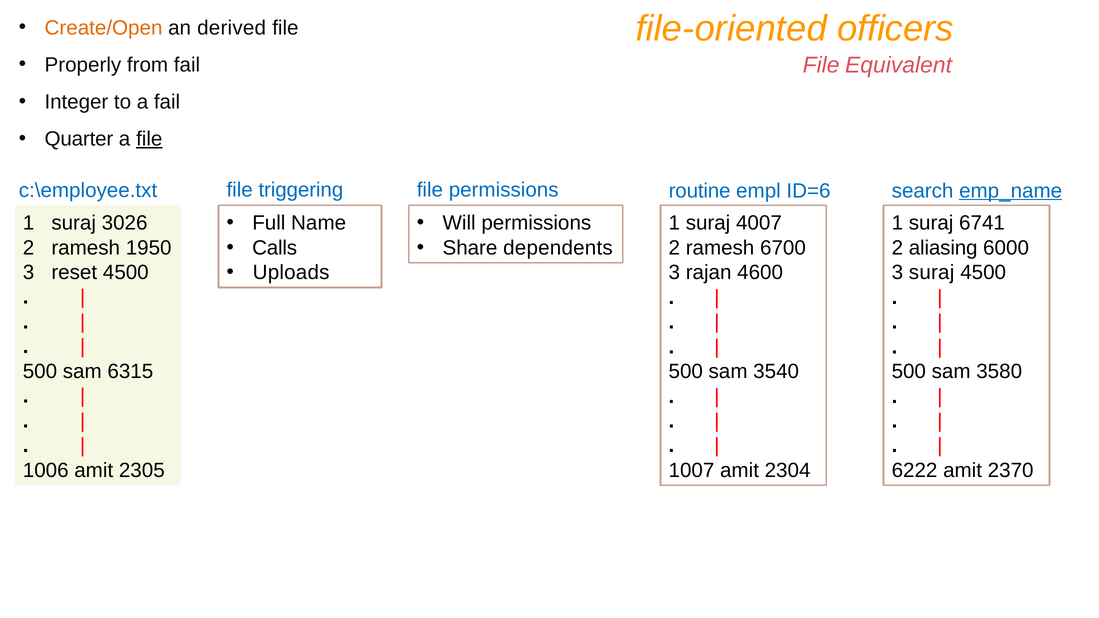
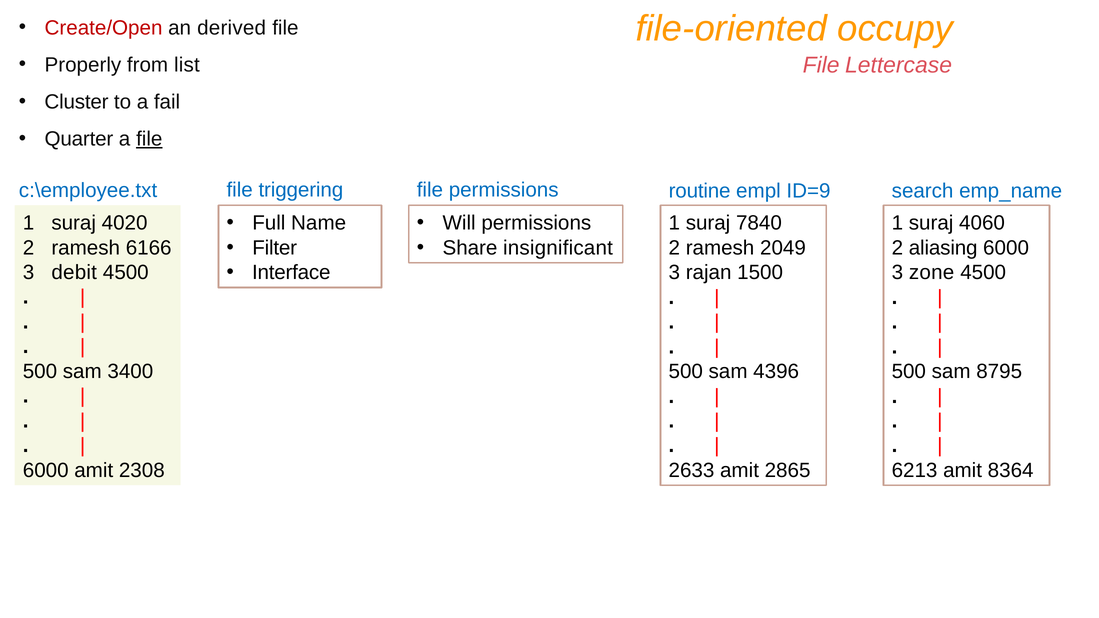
officers: officers -> occupy (895, 29)
Create/Open colour: orange -> red (104, 28)
from fail: fail -> list (187, 65)
Equivalent: Equivalent -> Lettercase (899, 65)
Integer: Integer -> Cluster (76, 102)
ID=6: ID=6 -> ID=9 (808, 191)
emp_name underline: present -> none (1011, 191)
3026: 3026 -> 4020 (125, 223)
4007: 4007 -> 7840 (759, 223)
6741: 6741 -> 4060 (982, 223)
Calls: Calls -> Filter (275, 248)
dependents: dependents -> insignificant (558, 248)
1950: 1950 -> 6166 (149, 248)
6700: 6700 -> 2049 (783, 248)
Uploads: Uploads -> Interface (291, 273)
reset: reset -> debit (74, 273)
4600: 4600 -> 1500 (760, 273)
3 suraj: suraj -> zone (932, 273)
6315: 6315 -> 3400 (130, 371)
3540: 3540 -> 4396 (776, 372)
3580: 3580 -> 8795 (999, 372)
1006: 1006 -> 6000 (46, 470)
2305: 2305 -> 2308 (142, 470)
1007: 1007 -> 2633 (691, 471)
2304: 2304 -> 2865 (788, 471)
6222: 6222 -> 6213 (915, 471)
2370: 2370 -> 8364 (1011, 471)
